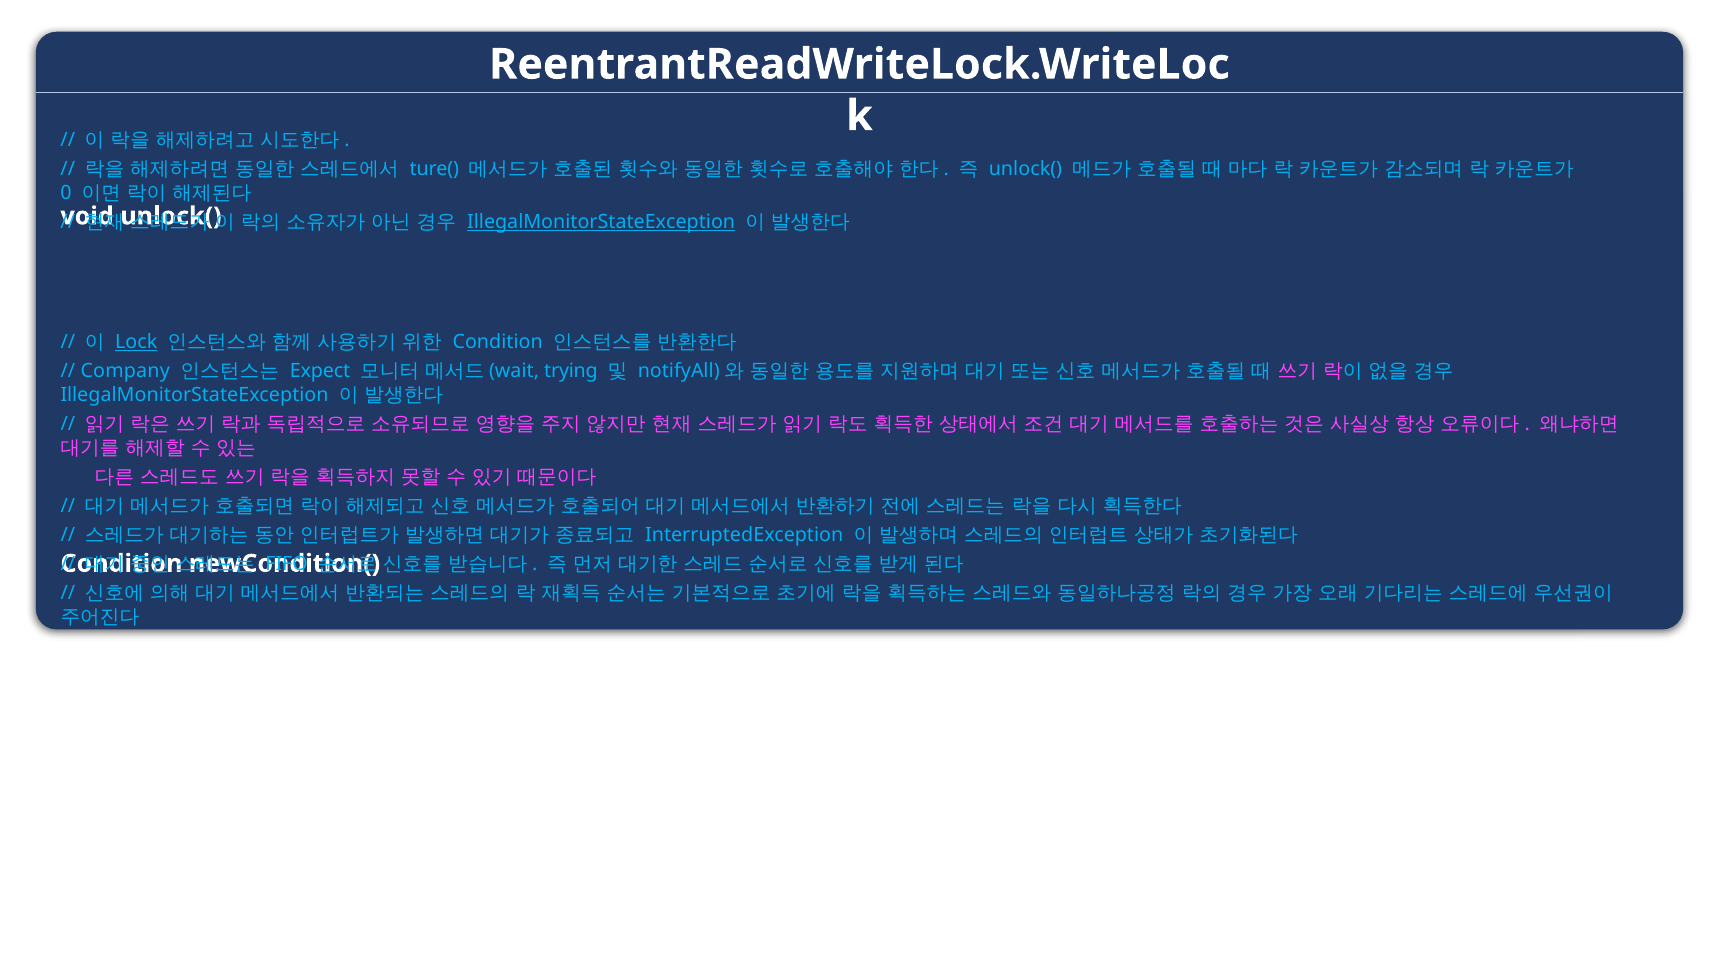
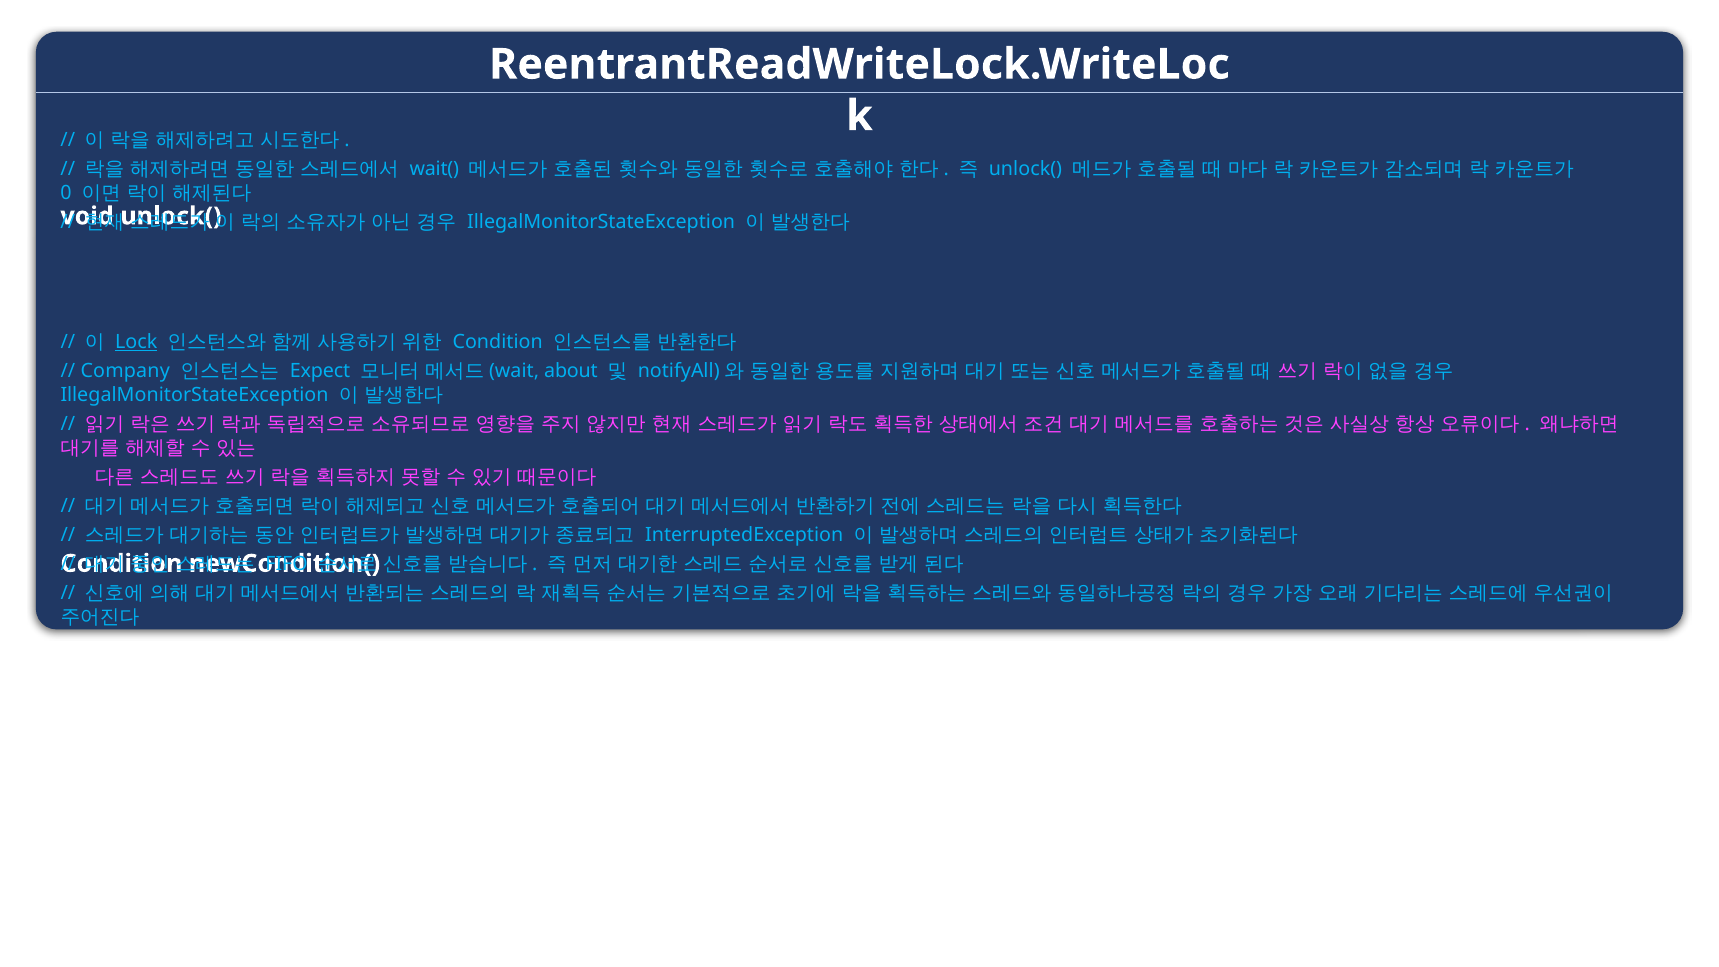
ture(: ture( -> wait( (434, 169)
IllegalMonitorStateException underline: present -> none (601, 222)
trying: trying -> about (571, 371)
